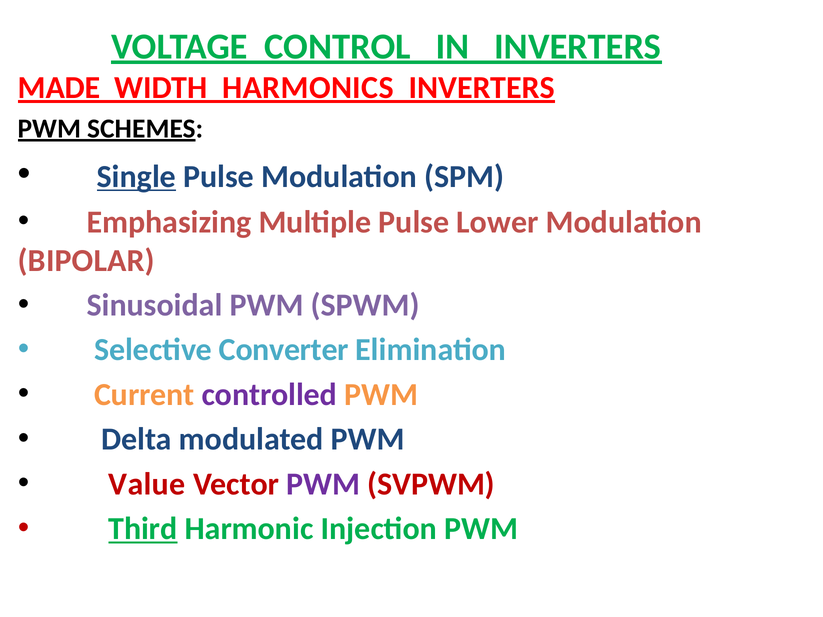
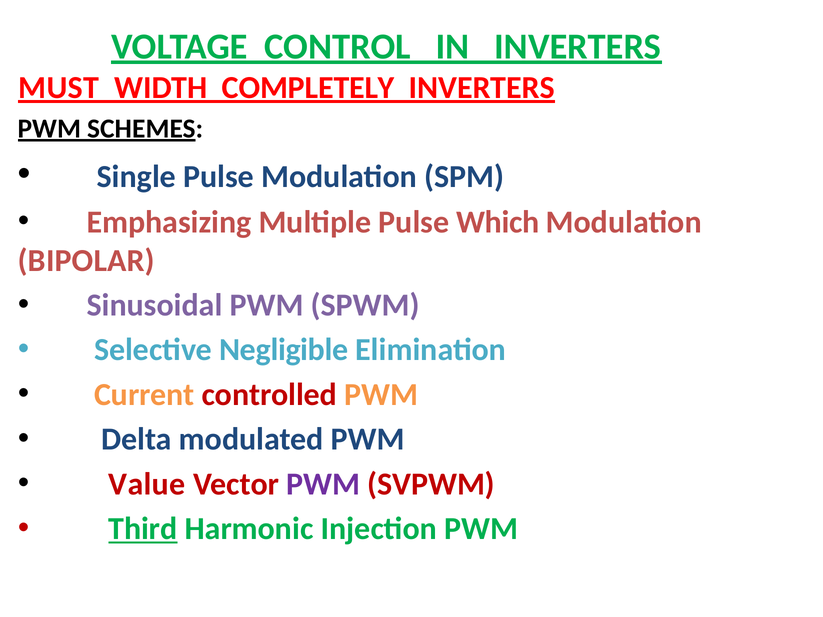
MADE: MADE -> MUST (59, 88)
HARMONICS: HARMONICS -> COMPLETELY (308, 88)
Single underline: present -> none (136, 177)
Lower: Lower -> Which (498, 222)
Converter: Converter -> Negligible (284, 350)
controlled colour: purple -> red (269, 395)
